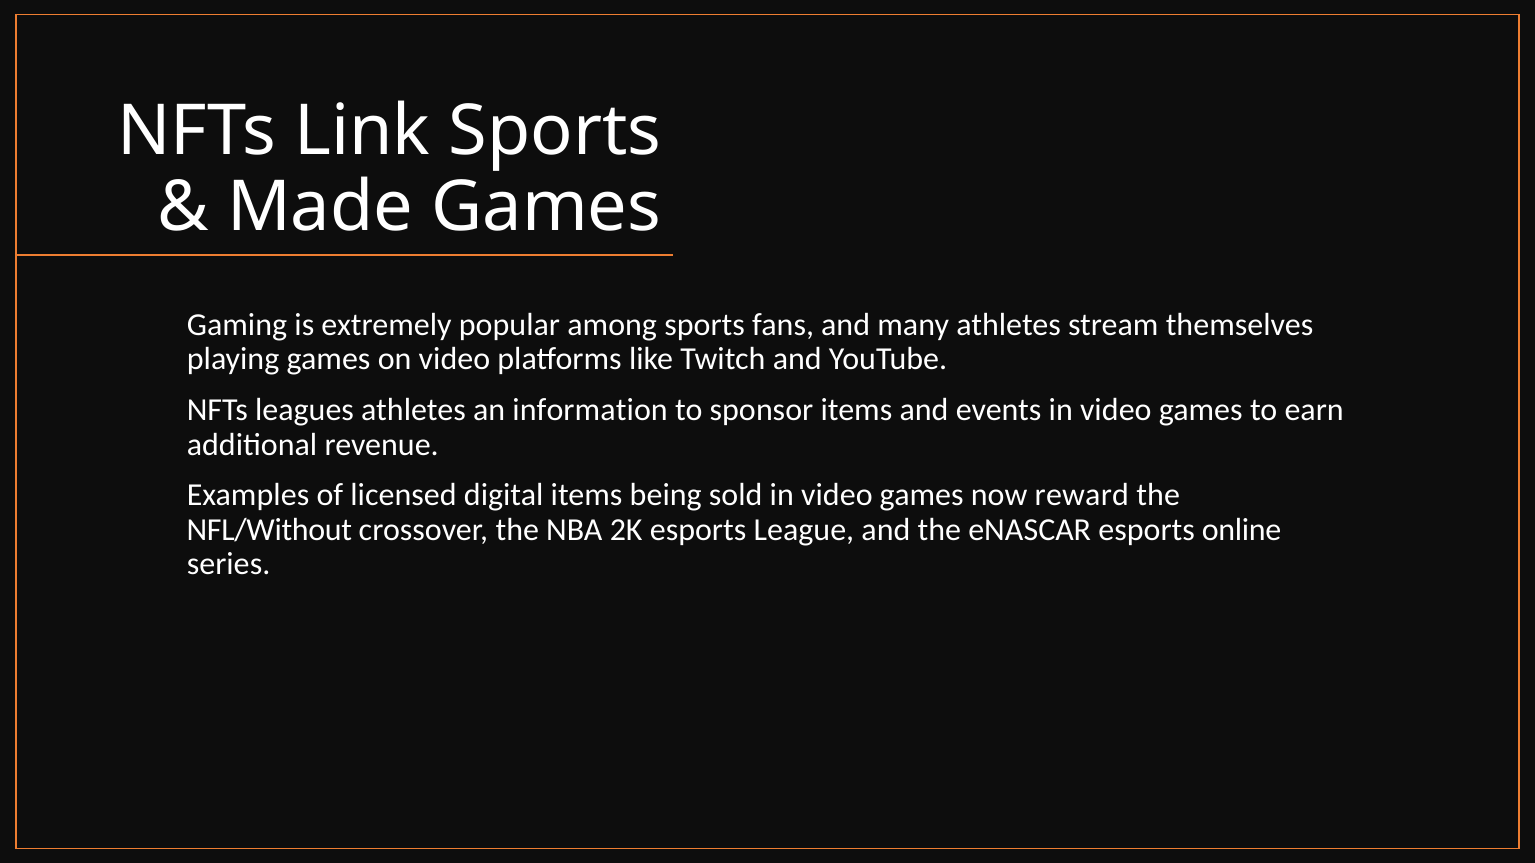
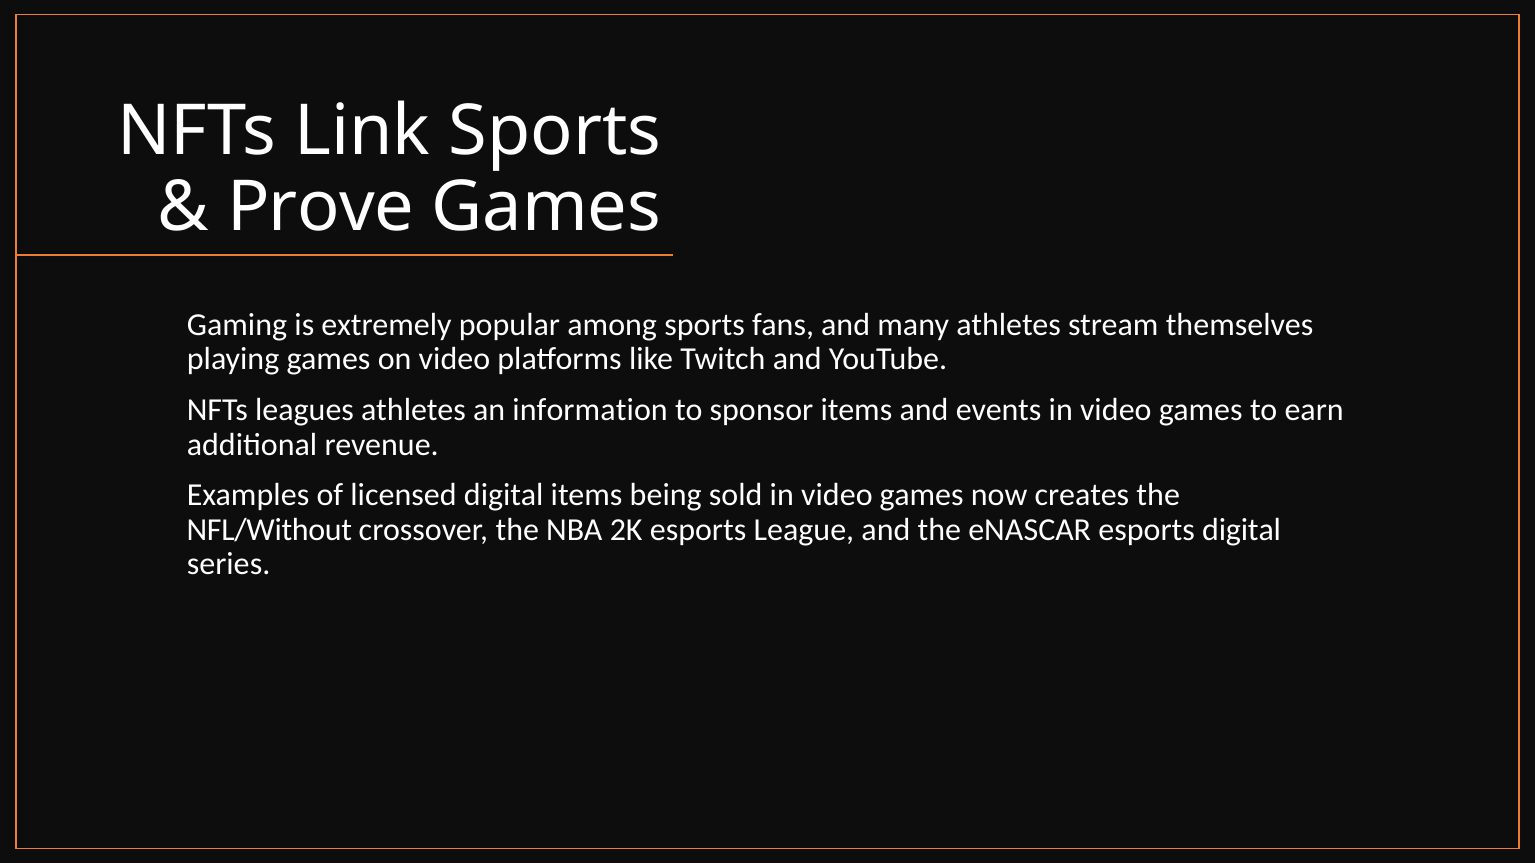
Made: Made -> Prove (320, 207)
reward: reward -> creates (1082, 495)
esports online: online -> digital (1242, 530)
